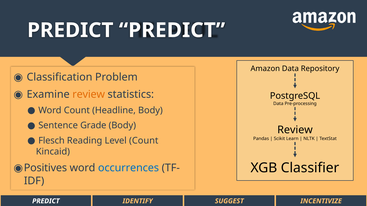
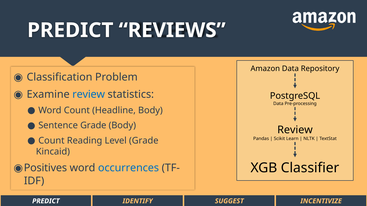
PREDICT PREDICT: PREDICT -> REVIEWS (172, 30)
review colour: orange -> blue (89, 95)
Flesch: Flesch -> Count (51, 141)
Level Count: Count -> Grade (144, 141)
